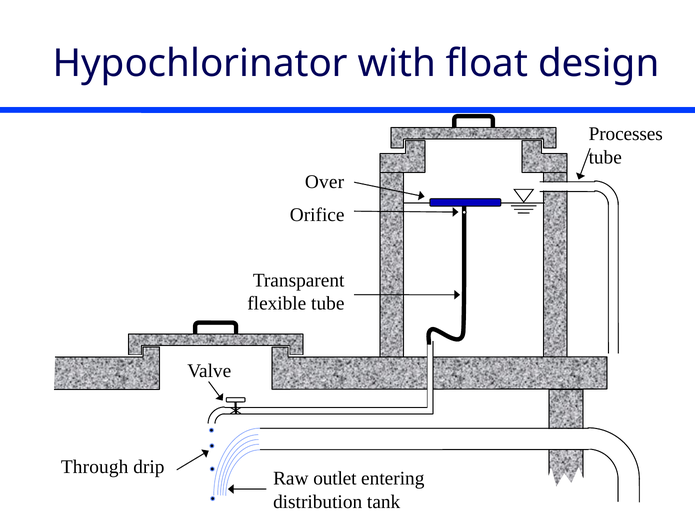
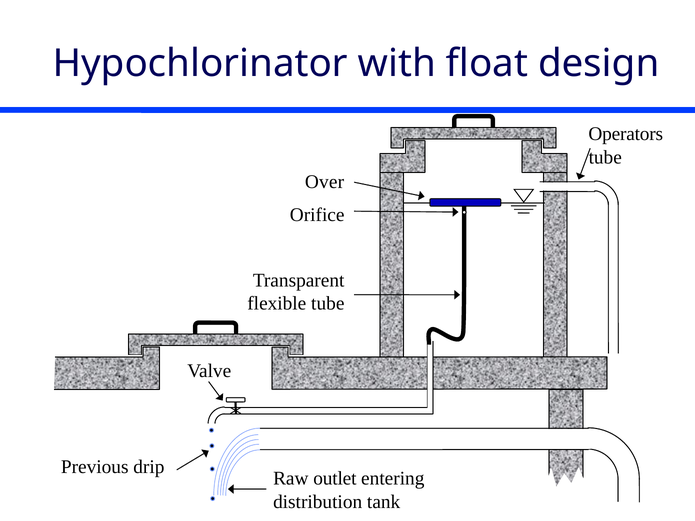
Processes: Processes -> Operators (626, 134)
Through: Through -> Previous (95, 467)
